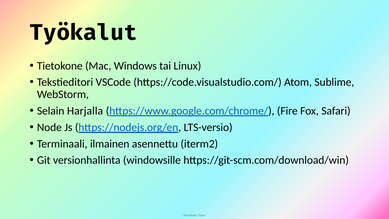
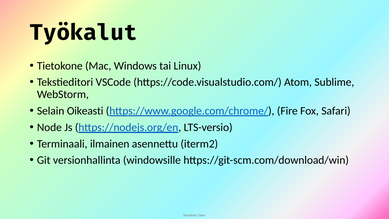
Harjalla: Harjalla -> Oikeasti (85, 111)
